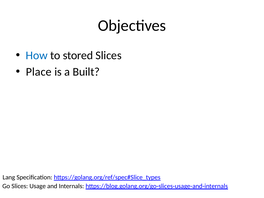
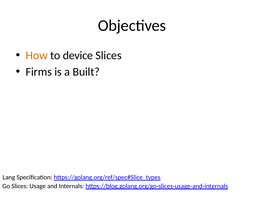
How colour: blue -> orange (37, 55)
stored: stored -> device (78, 55)
Place: Place -> Firms (39, 72)
